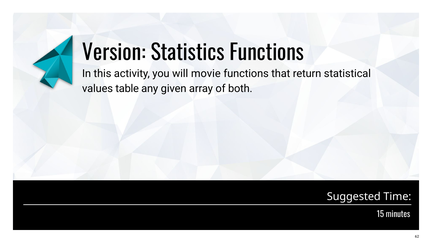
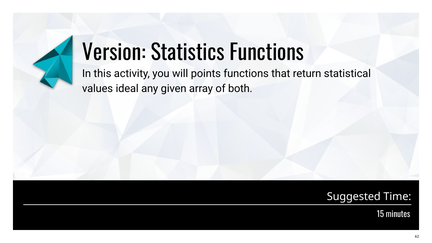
movie: movie -> points (206, 74)
table: table -> ideal (127, 88)
